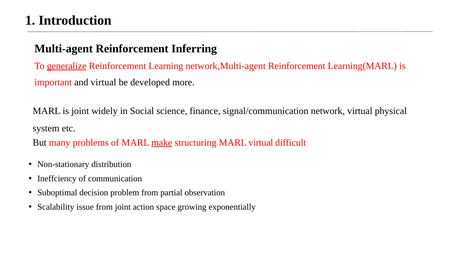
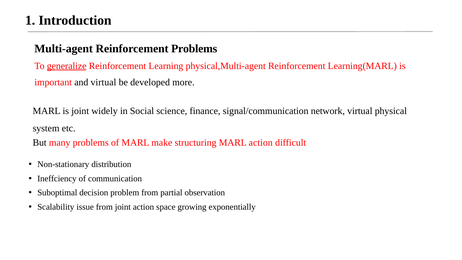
Reinforcement Inferring: Inferring -> Problems (194, 49)
network,Multi-agent: network,Multi-agent -> physical,Multi-agent (226, 66)
make underline: present -> none (162, 143)
MARL virtual: virtual -> action (261, 143)
